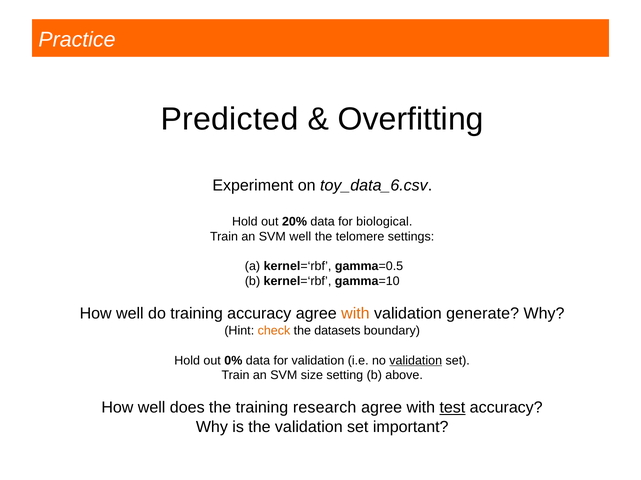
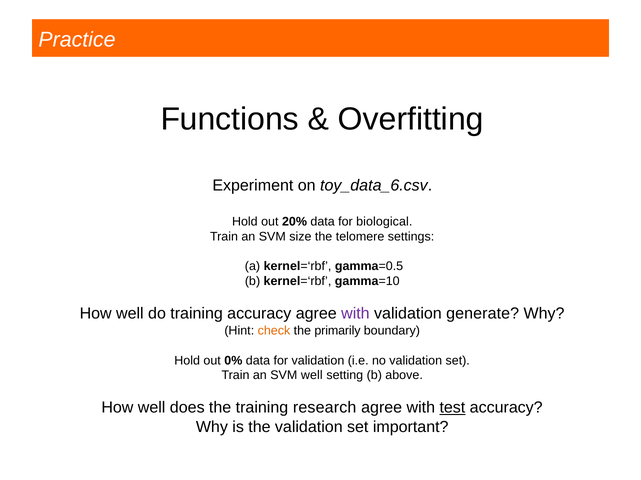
Predicted: Predicted -> Functions (230, 120)
SVM well: well -> size (300, 237)
with colour: orange -> purple (355, 314)
datasets: datasets -> primarily (337, 331)
validation underline: present -> none (416, 361)
SVM size: size -> well (312, 376)
